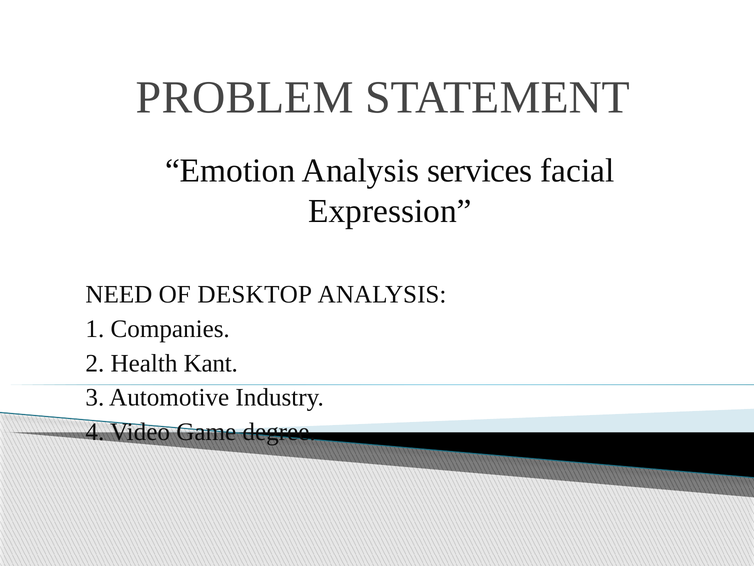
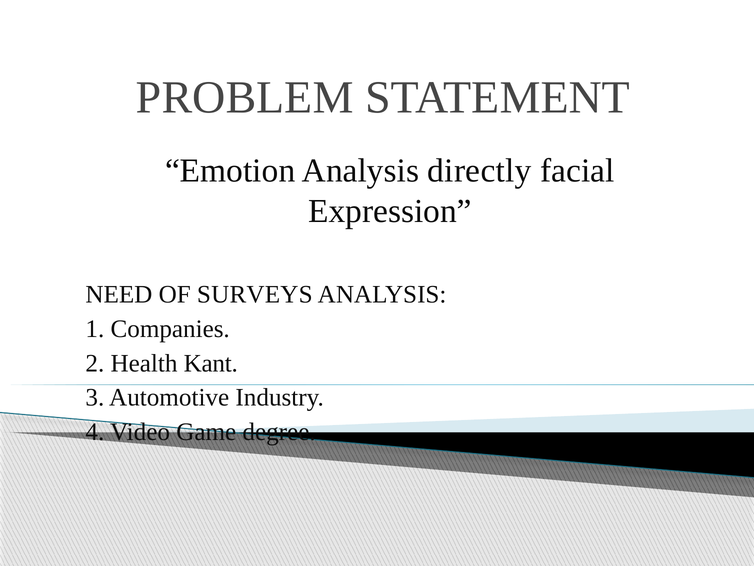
services: services -> directly (479, 171)
DESKTOP: DESKTOP -> SURVEYS (255, 294)
